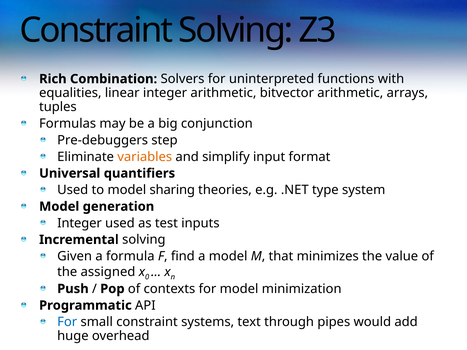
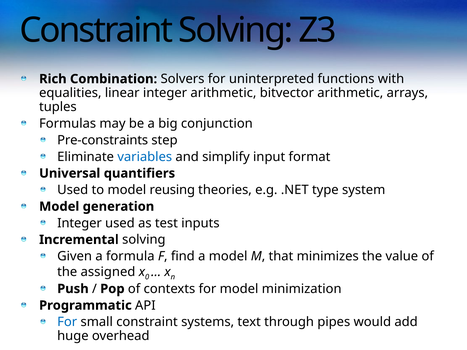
Pre-debuggers: Pre-debuggers -> Pre-constraints (103, 140)
variables colour: orange -> blue (145, 157)
sharing: sharing -> reusing (172, 190)
